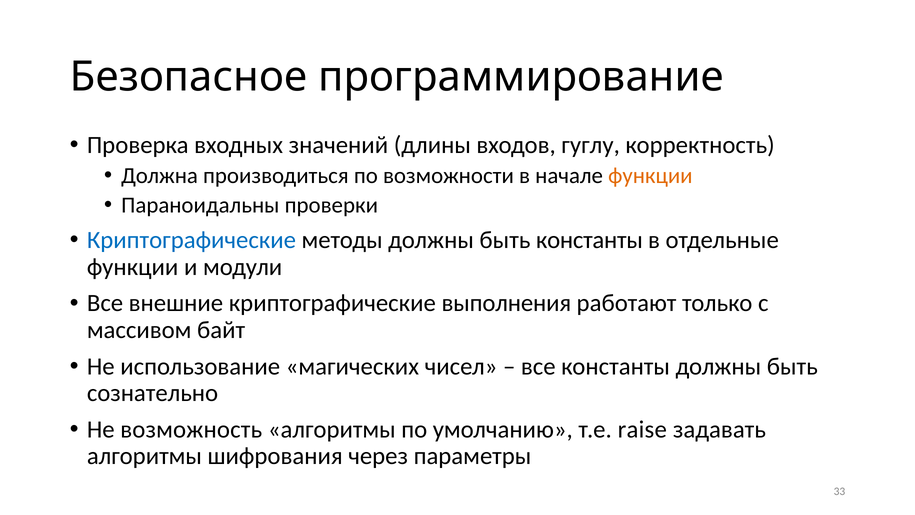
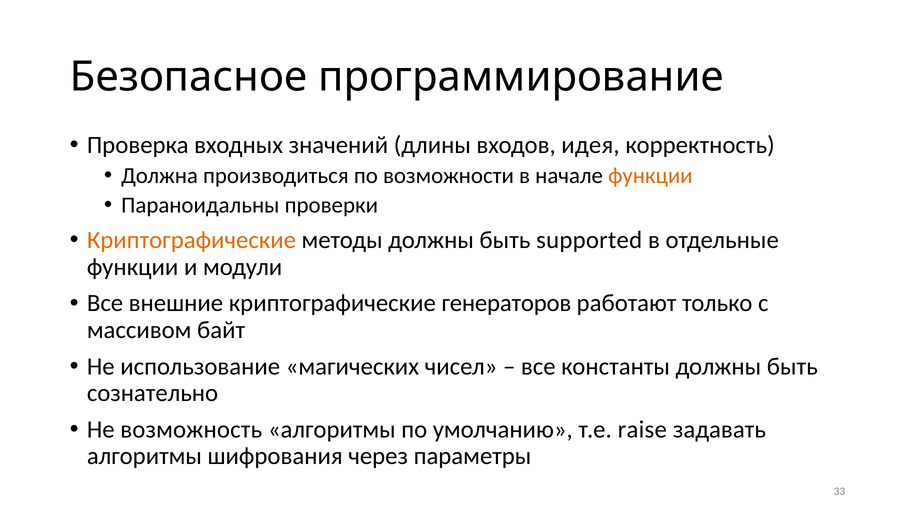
гуглу: гуглу -> идея (590, 145)
Криптографические colour: blue -> orange (191, 240)
быть константы: константы -> supported (589, 240)
выполнения: выполнения -> генераторов (506, 303)
